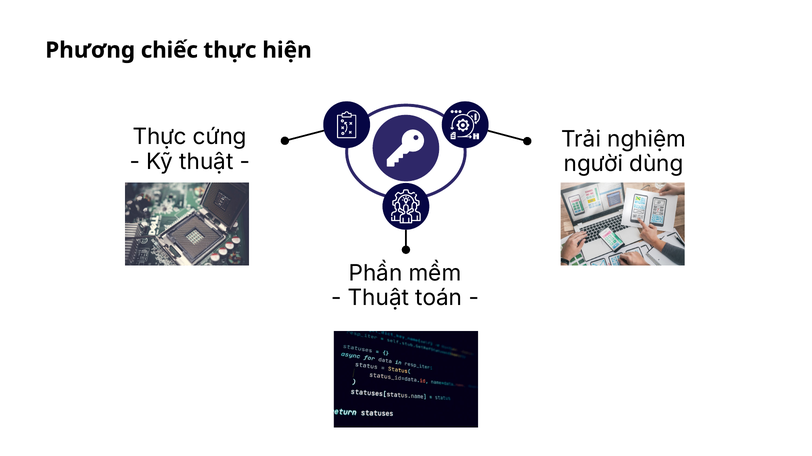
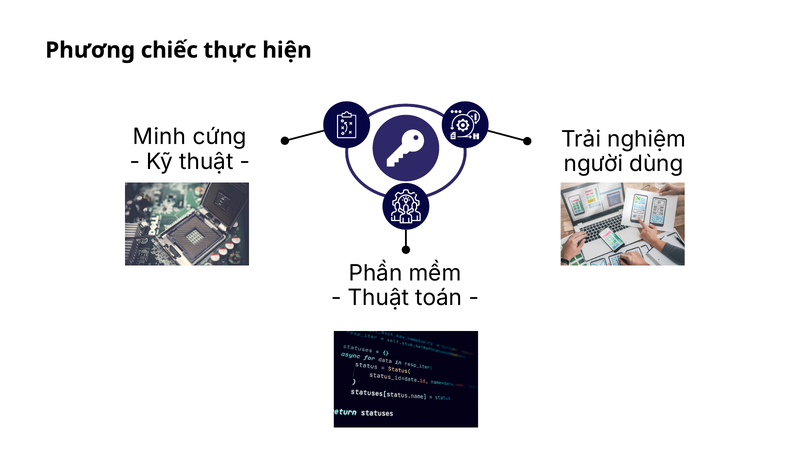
Thực: Thực -> Minh (160, 137)
